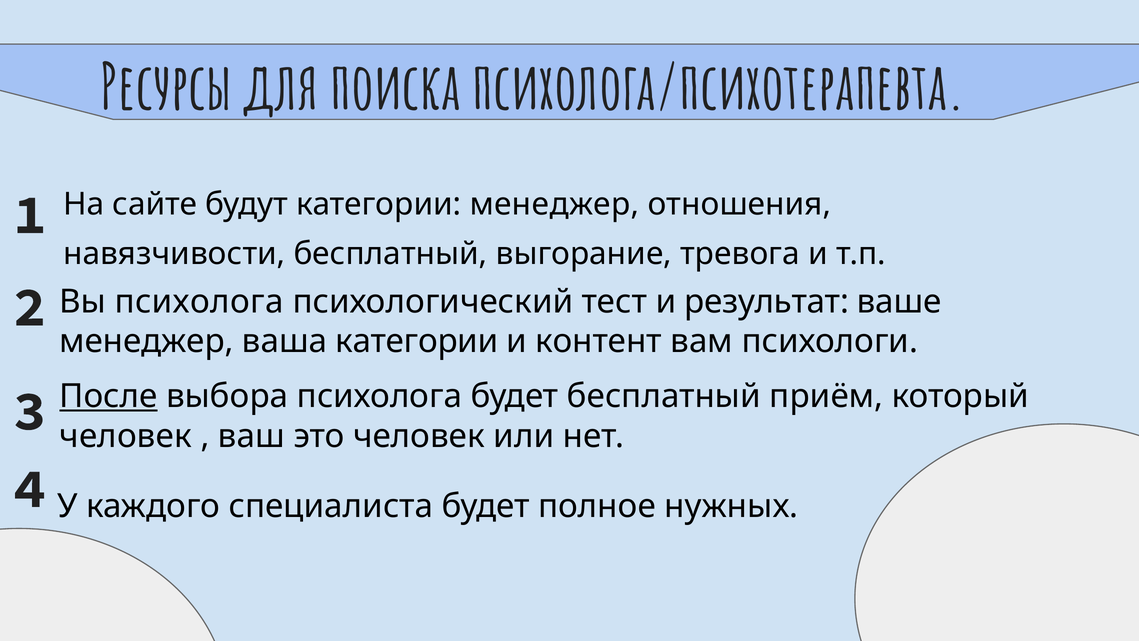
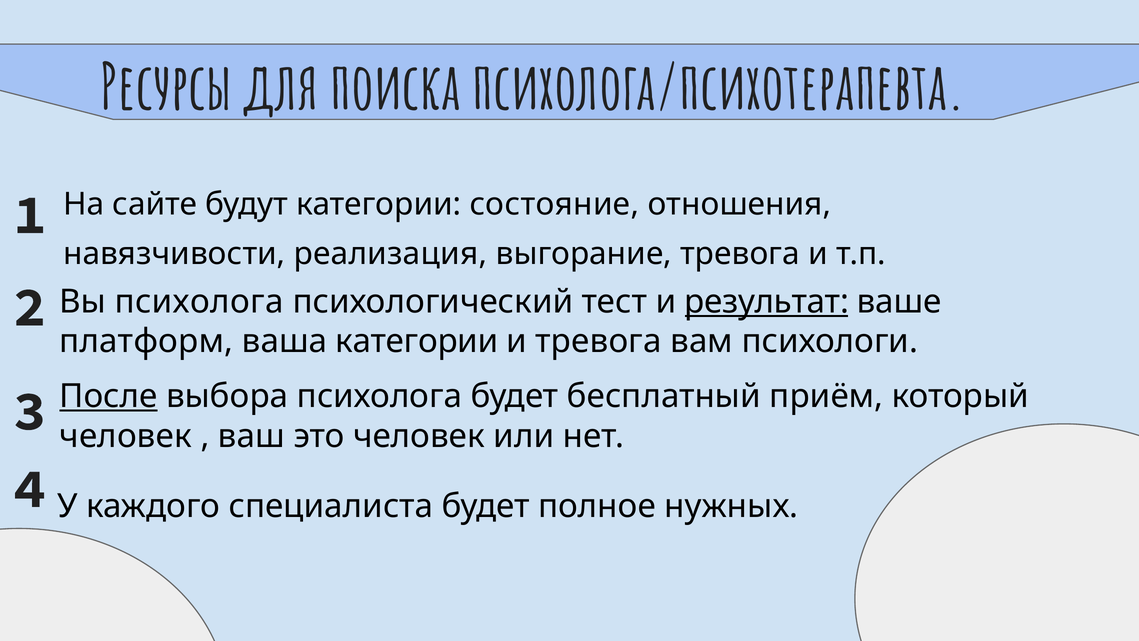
категории менеджер: менеджер -> состояние (554, 204)
навязчивости бесплатный: бесплатный -> реализация (390, 254)
результат underline: none -> present (767, 301)
менеджер: менеджер -> платформ (146, 341)
и контент: контент -> тревога (598, 341)
